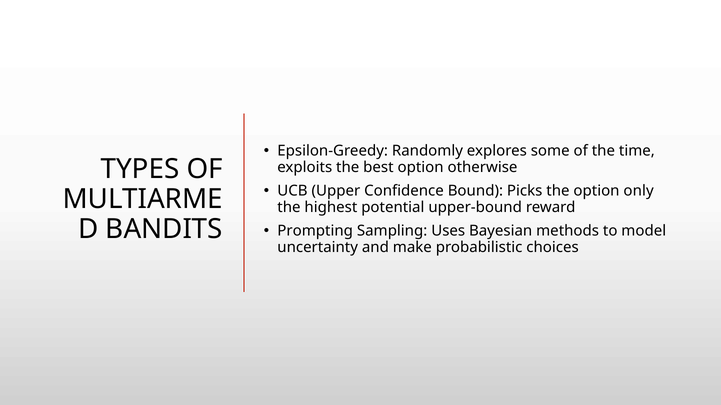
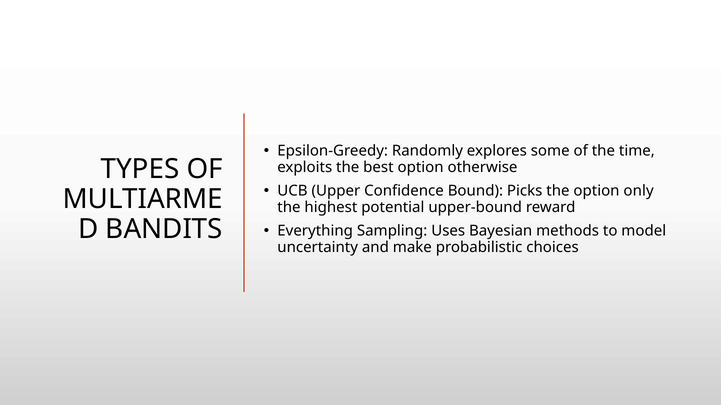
Prompting: Prompting -> Everything (315, 231)
